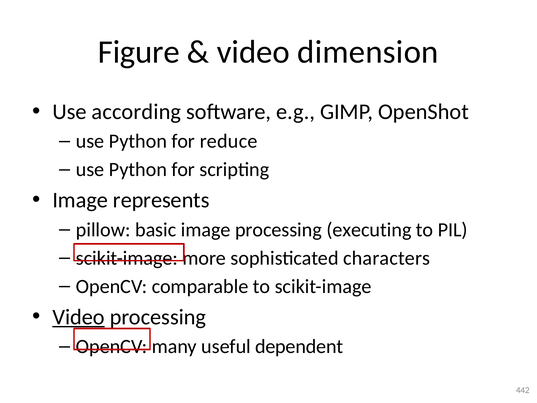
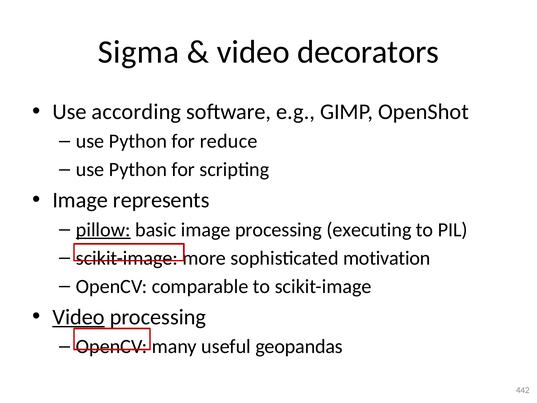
Figure: Figure -> Sigma (138, 52)
dimension: dimension -> decorators (368, 52)
pillow underline: none -> present (103, 230)
characters: characters -> motivation (387, 258)
dependent: dependent -> geopandas (299, 346)
